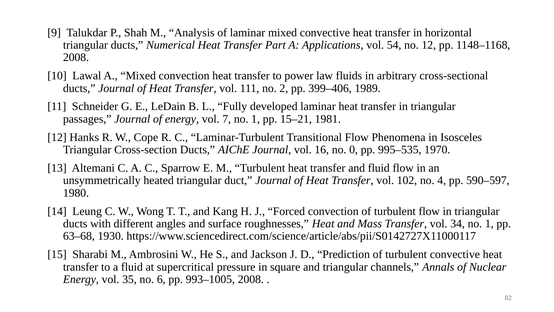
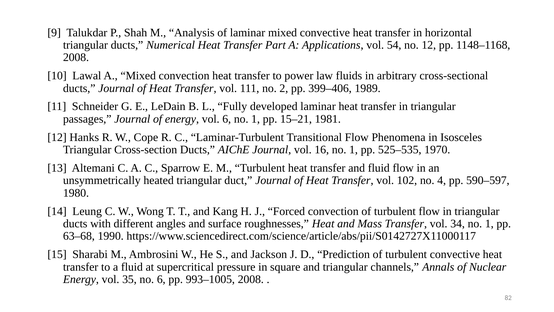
vol 7: 7 -> 6 (227, 119)
16 no 0: 0 -> 1 (354, 150)
995–535: 995–535 -> 525–535 (400, 150)
1930: 1930 -> 1990 (111, 236)
